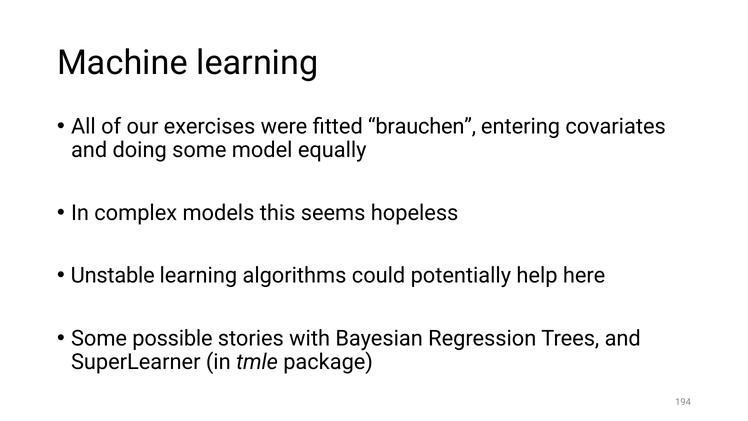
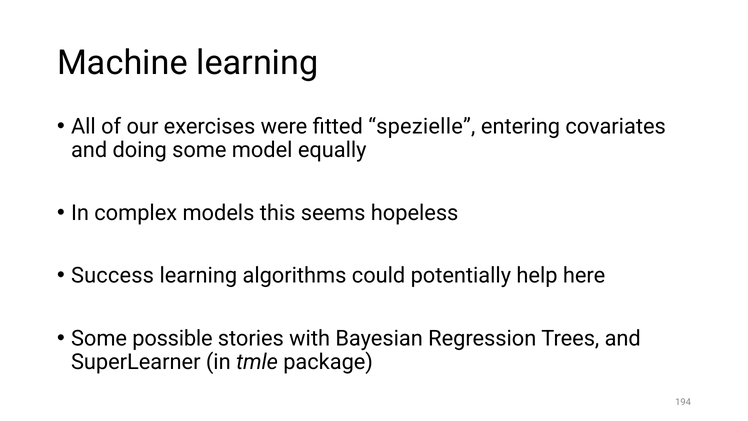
brauchen: brauchen -> spezielle (422, 126)
Unstable: Unstable -> Success (113, 275)
